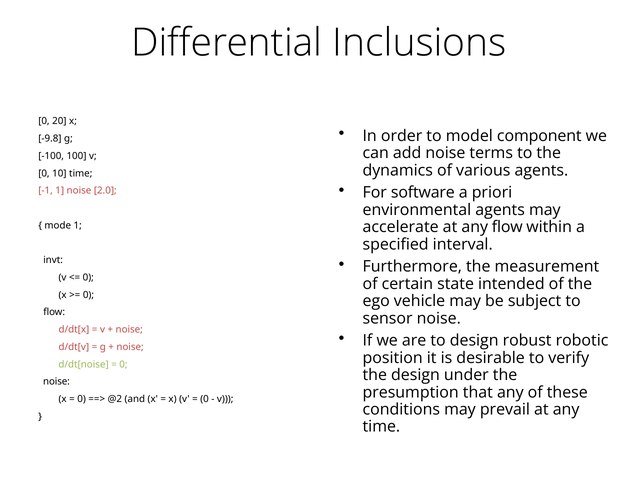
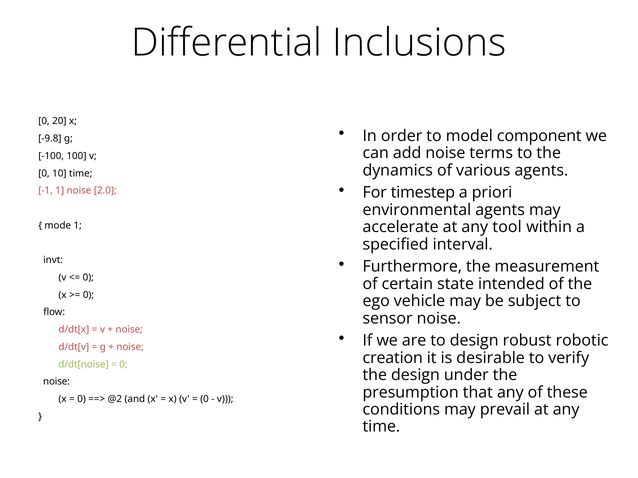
software: software -> timestep (423, 193)
any flow: flow -> tool (507, 227)
position: position -> creation (393, 358)
